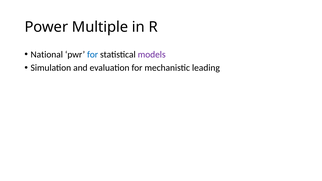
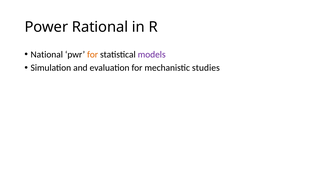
Multiple: Multiple -> Rational (100, 27)
for colour: blue -> orange (93, 54)
leading: leading -> studies (206, 68)
